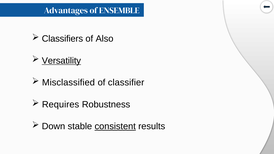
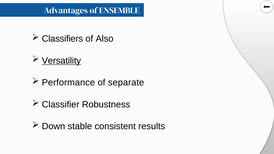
Misclassified: Misclassified -> Performance (68, 83)
classifier: classifier -> separate (126, 83)
Requires: Requires -> Classifier (61, 105)
consistent underline: present -> none (115, 126)
